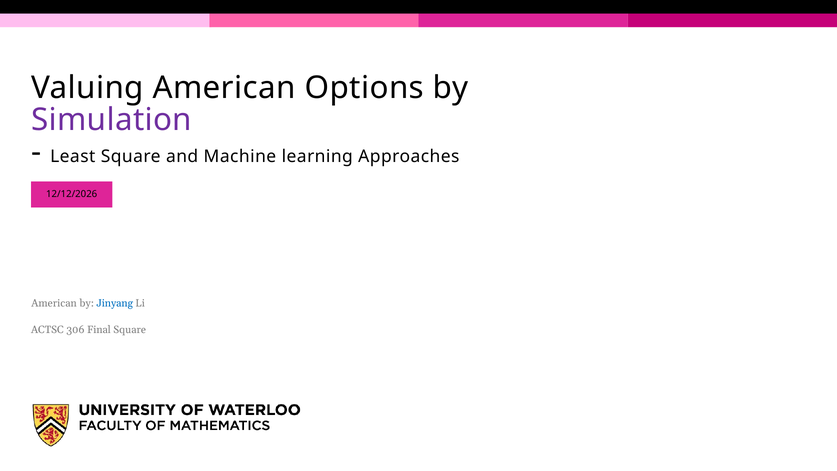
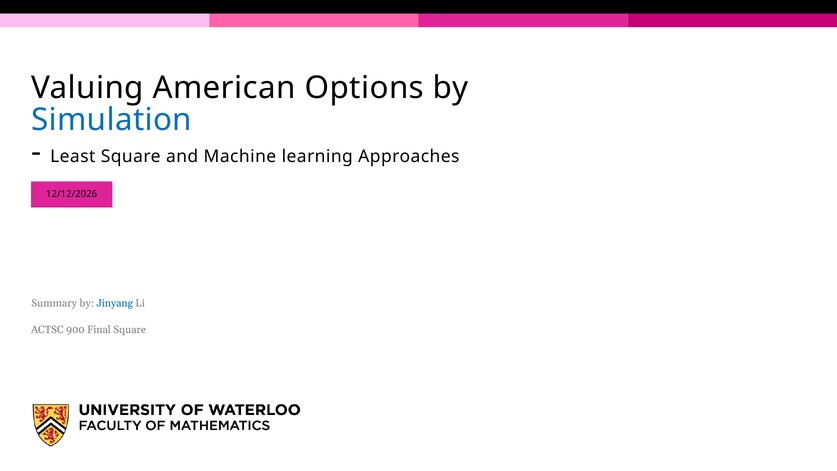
Simulation colour: purple -> blue (112, 120)
American: American -> Summary (54, 303)
306: 306 -> 900 (75, 330)
